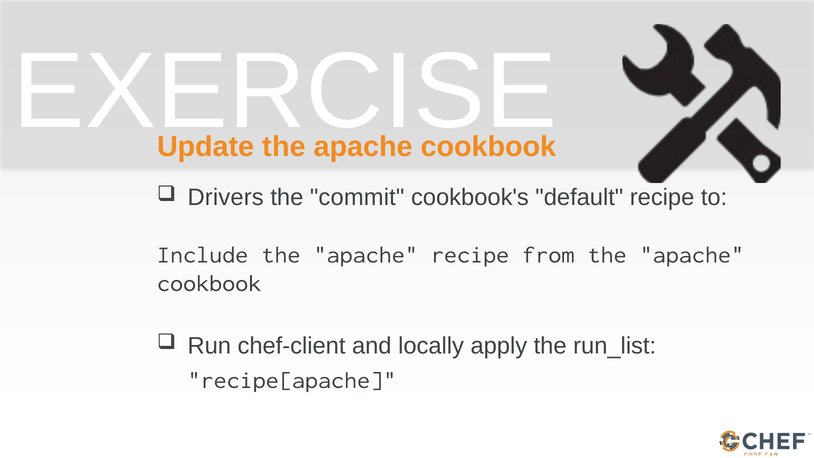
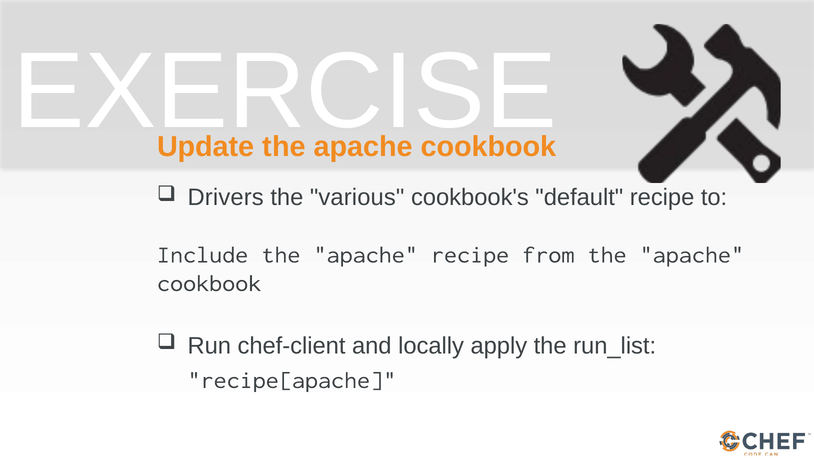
commit: commit -> various (357, 198)
